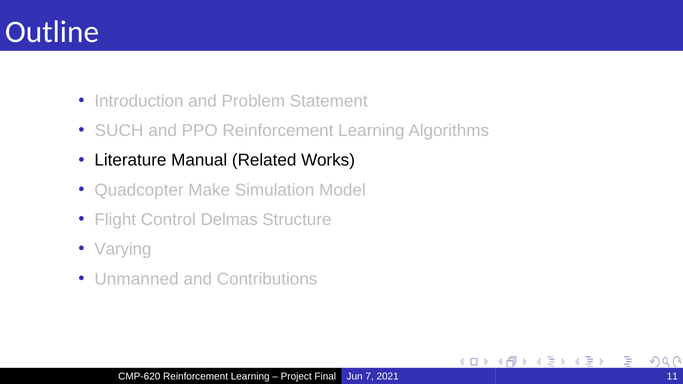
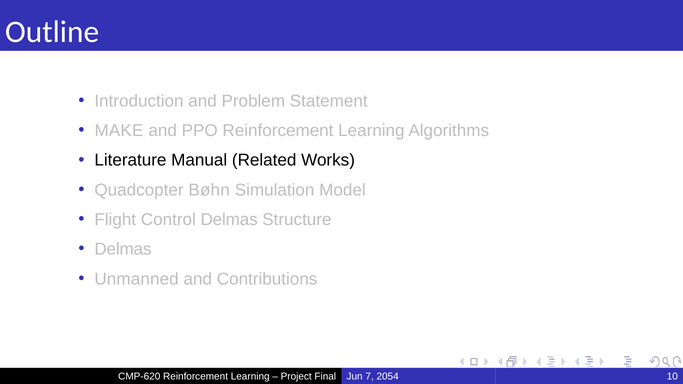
SUCH: SUCH -> MAKE (119, 131)
Make: Make -> Bøhn (209, 190)
Varying: Varying -> Delmas (123, 249)
2021: 2021 -> 2054 (388, 377)
11: 11 -> 10 (672, 377)
